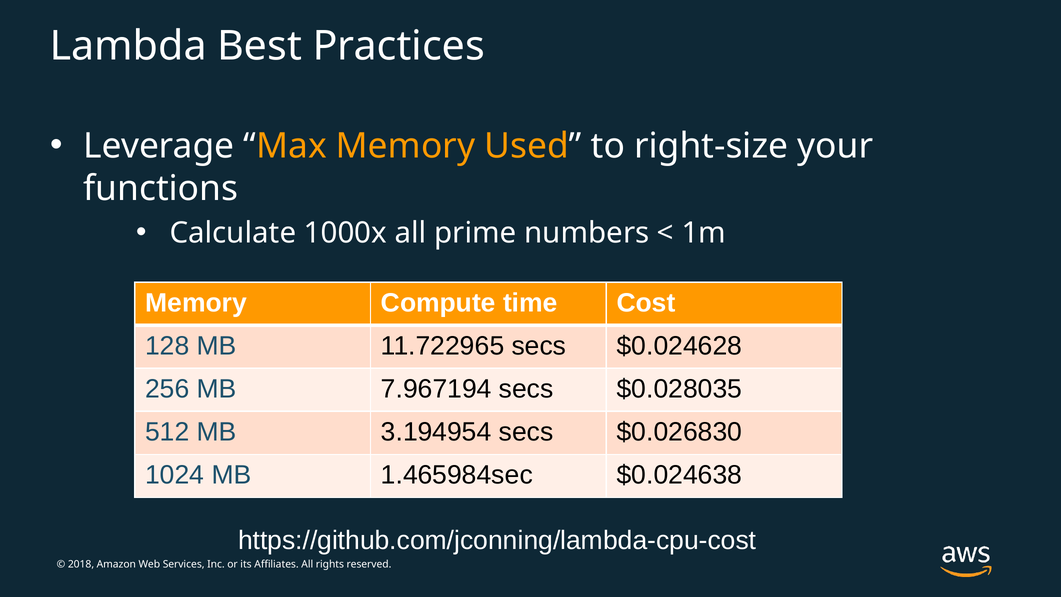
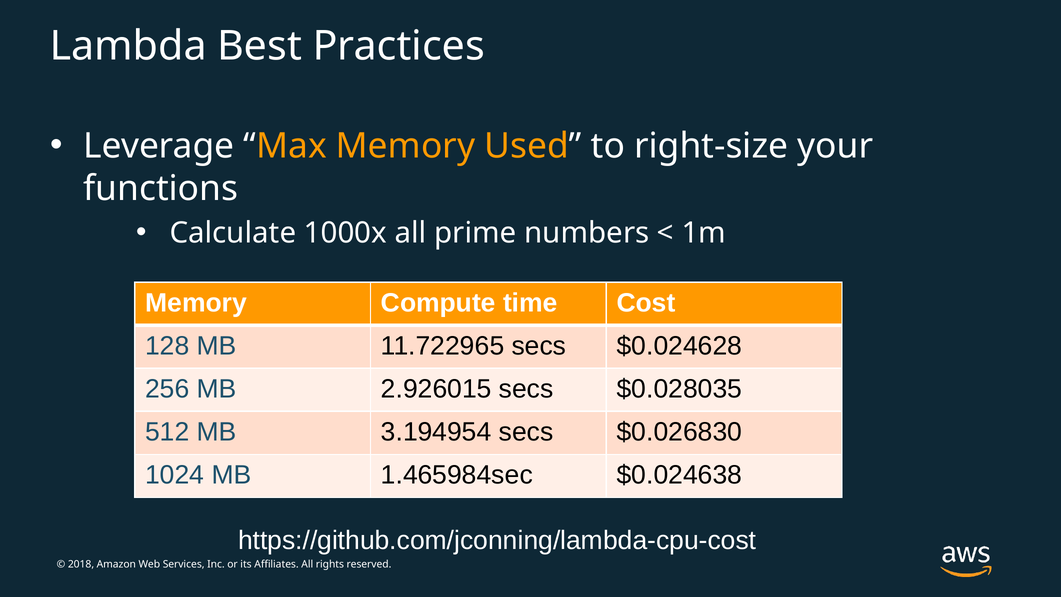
7.967194: 7.967194 -> 2.926015 (436, 389)
